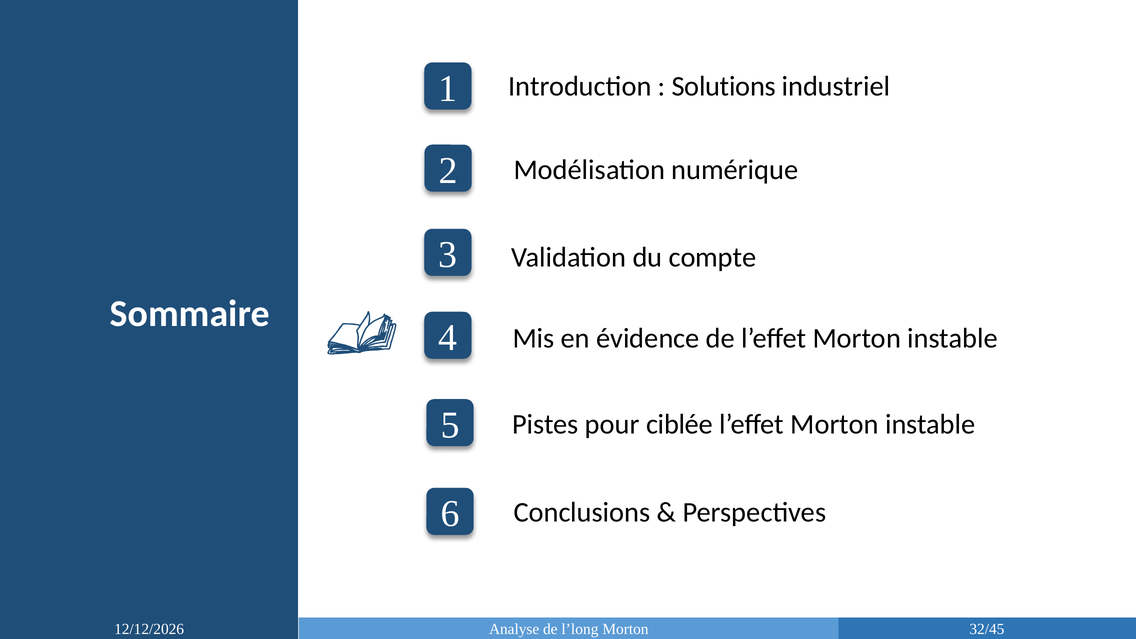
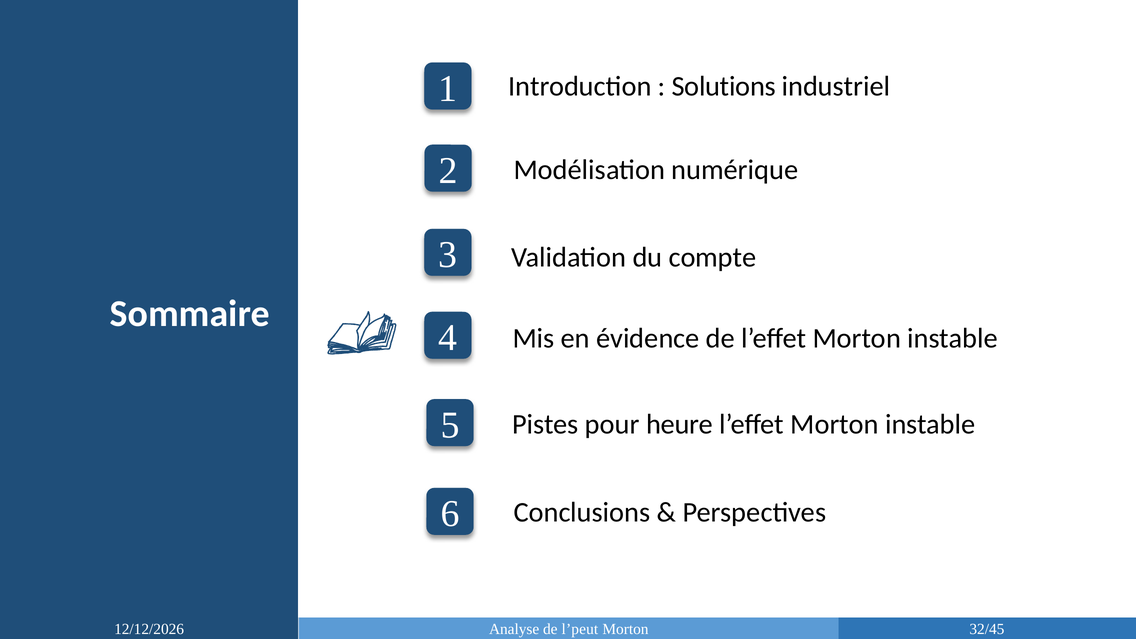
ciblée: ciblée -> heure (680, 424)
l’long: l’long -> l’peut (580, 629)
